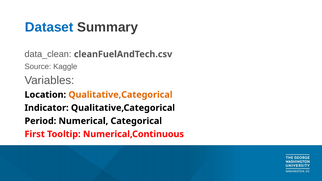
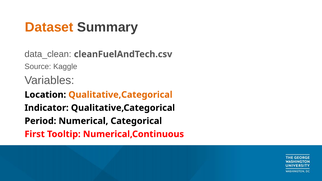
Dataset colour: blue -> orange (49, 27)
